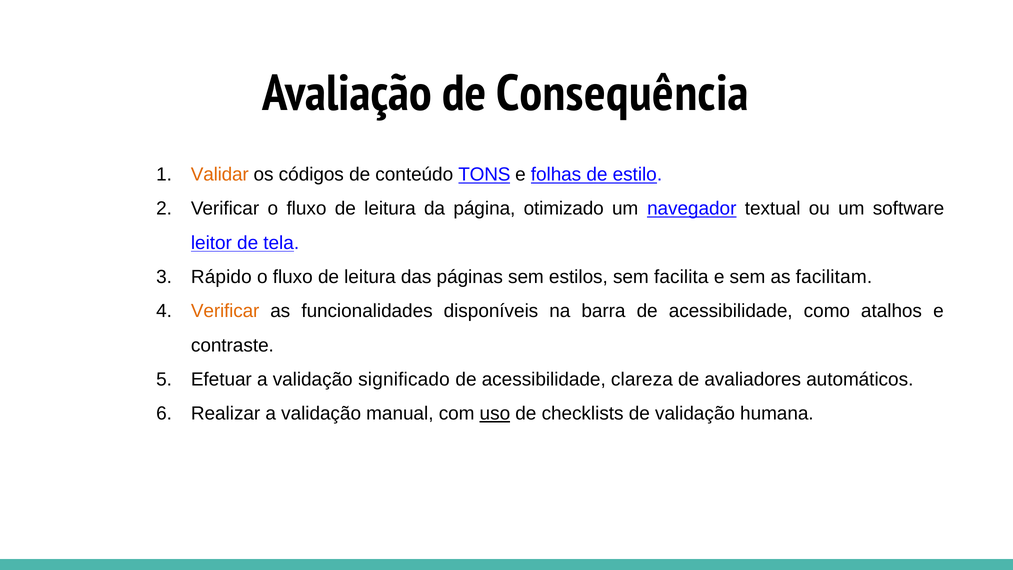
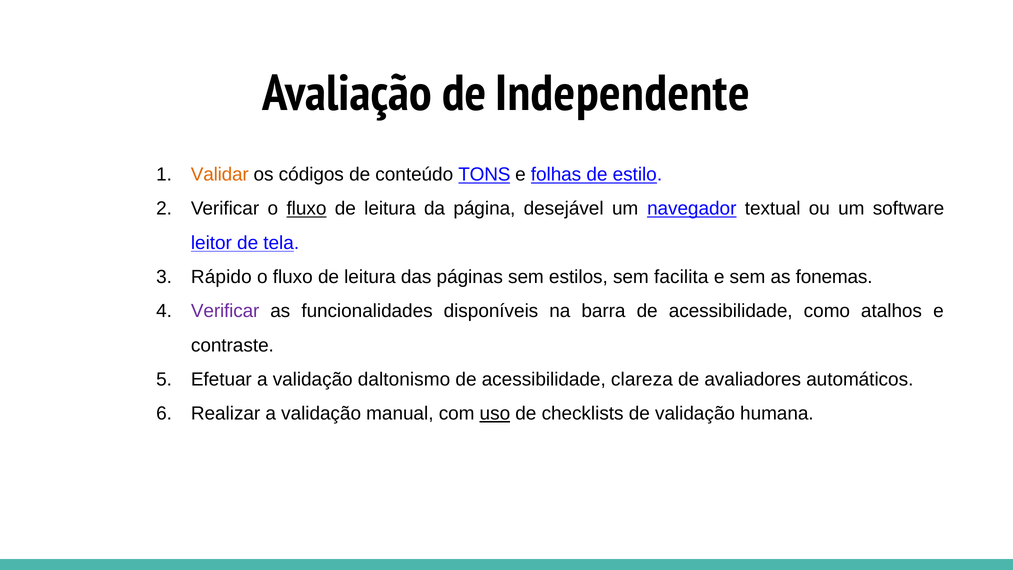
Consequência: Consequência -> Independente (622, 93)
fluxo underline: none -> present (306, 209)
otimizado: otimizado -> desejável (564, 209)
facilitam: facilitam -> fonemas (834, 277)
Verificar colour: orange -> purple (225, 311)
significado: significado -> daltonismo (404, 379)
